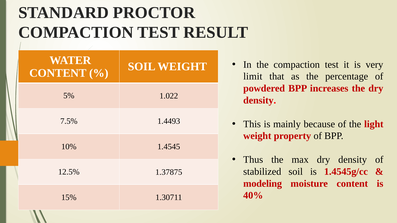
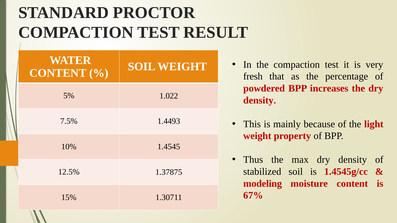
limit: limit -> fresh (253, 77)
40%: 40% -> 67% (253, 196)
